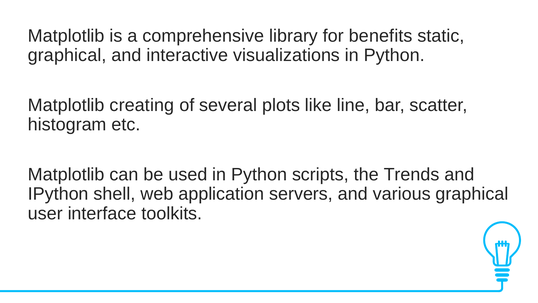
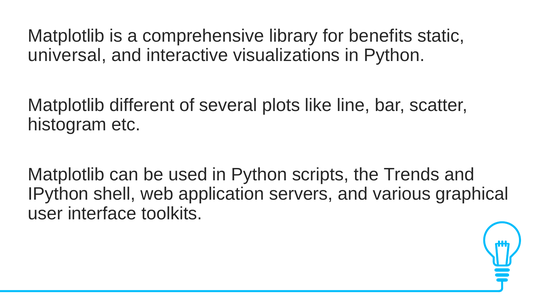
graphical: graphical -> universal (67, 55)
creating: creating -> different (142, 105)
